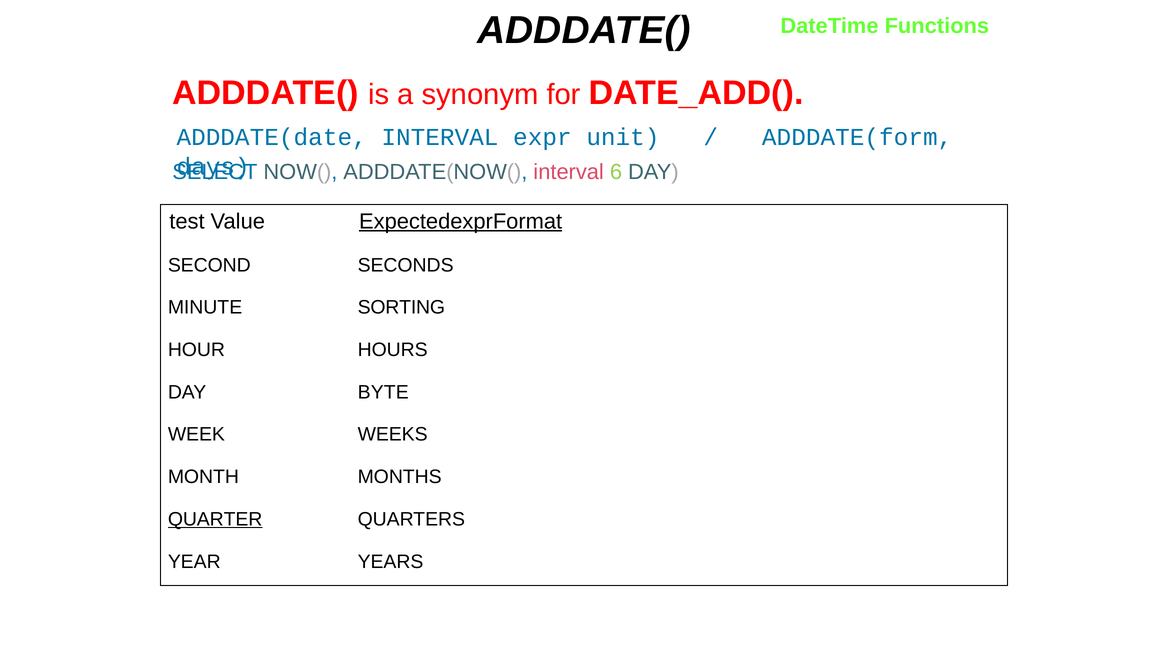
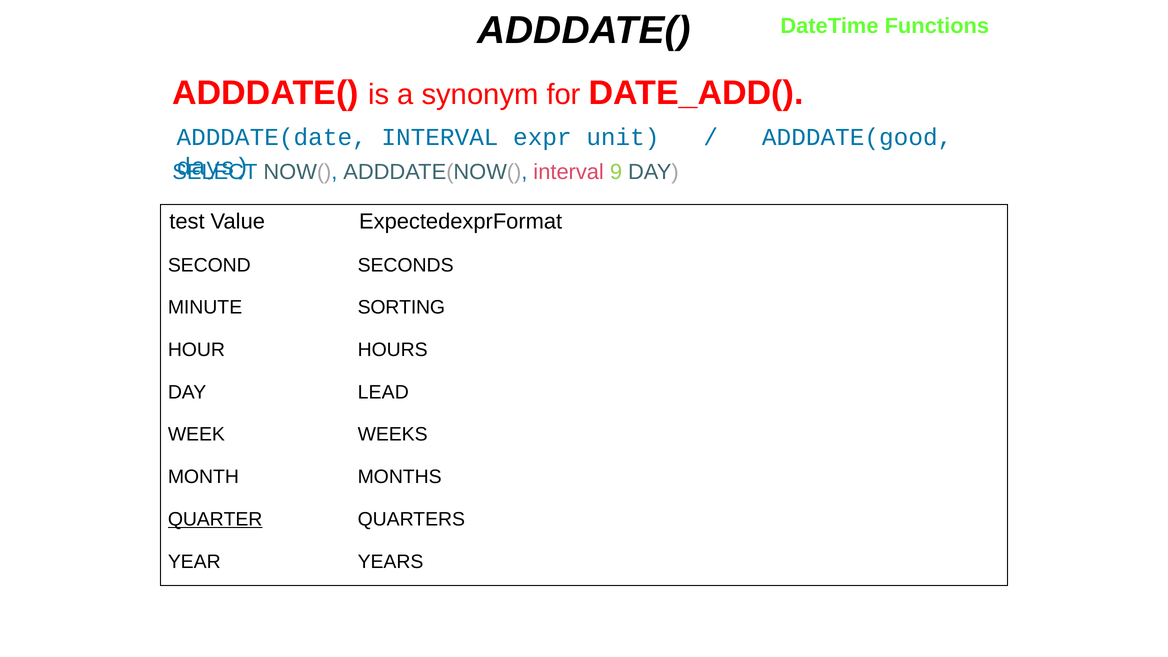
ADDDATE(form: ADDDATE(form -> ADDDATE(good (857, 137)
6: 6 -> 9 (616, 172)
ExpectedexprFormat underline: present -> none (461, 221)
BYTE: BYTE -> LEAD (383, 392)
